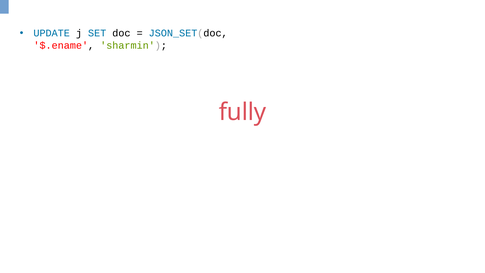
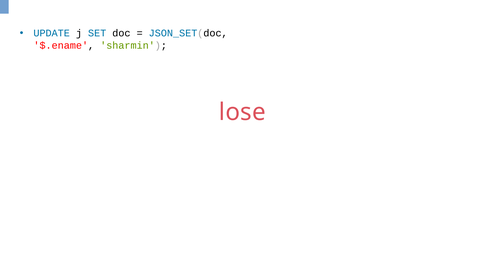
fully: fully -> lose (242, 112)
